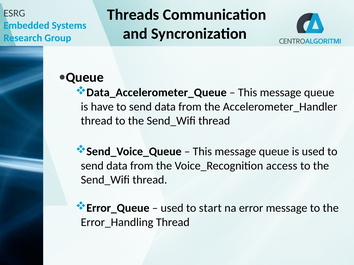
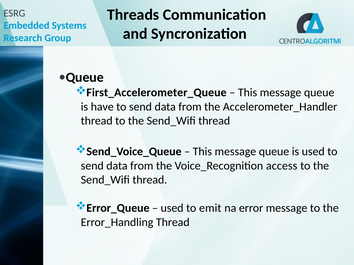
Data_Accelerometer_Queue: Data_Accelerometer_Queue -> First_Accelerometer_Queue (156, 93)
start: start -> emit (210, 208)
